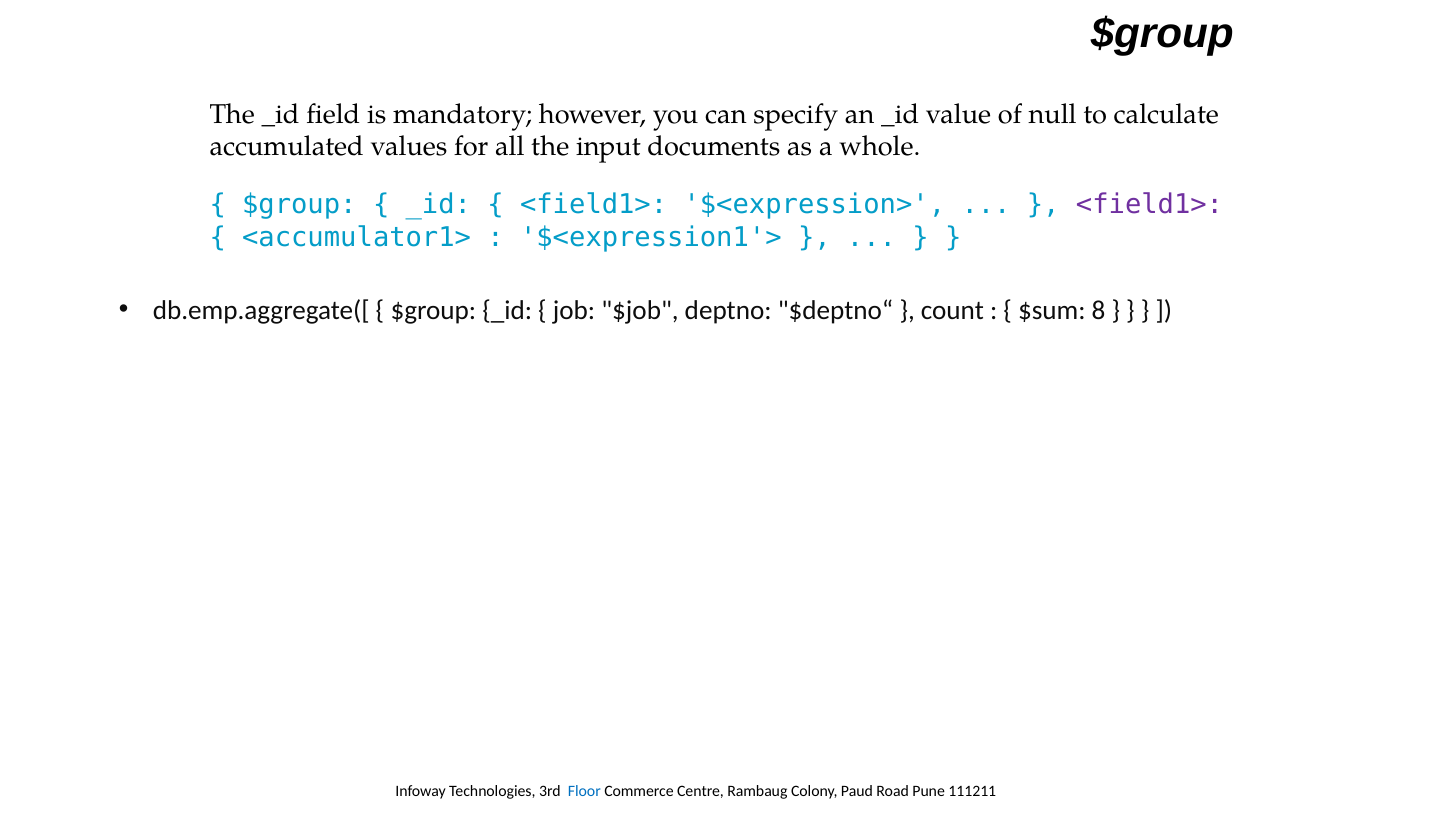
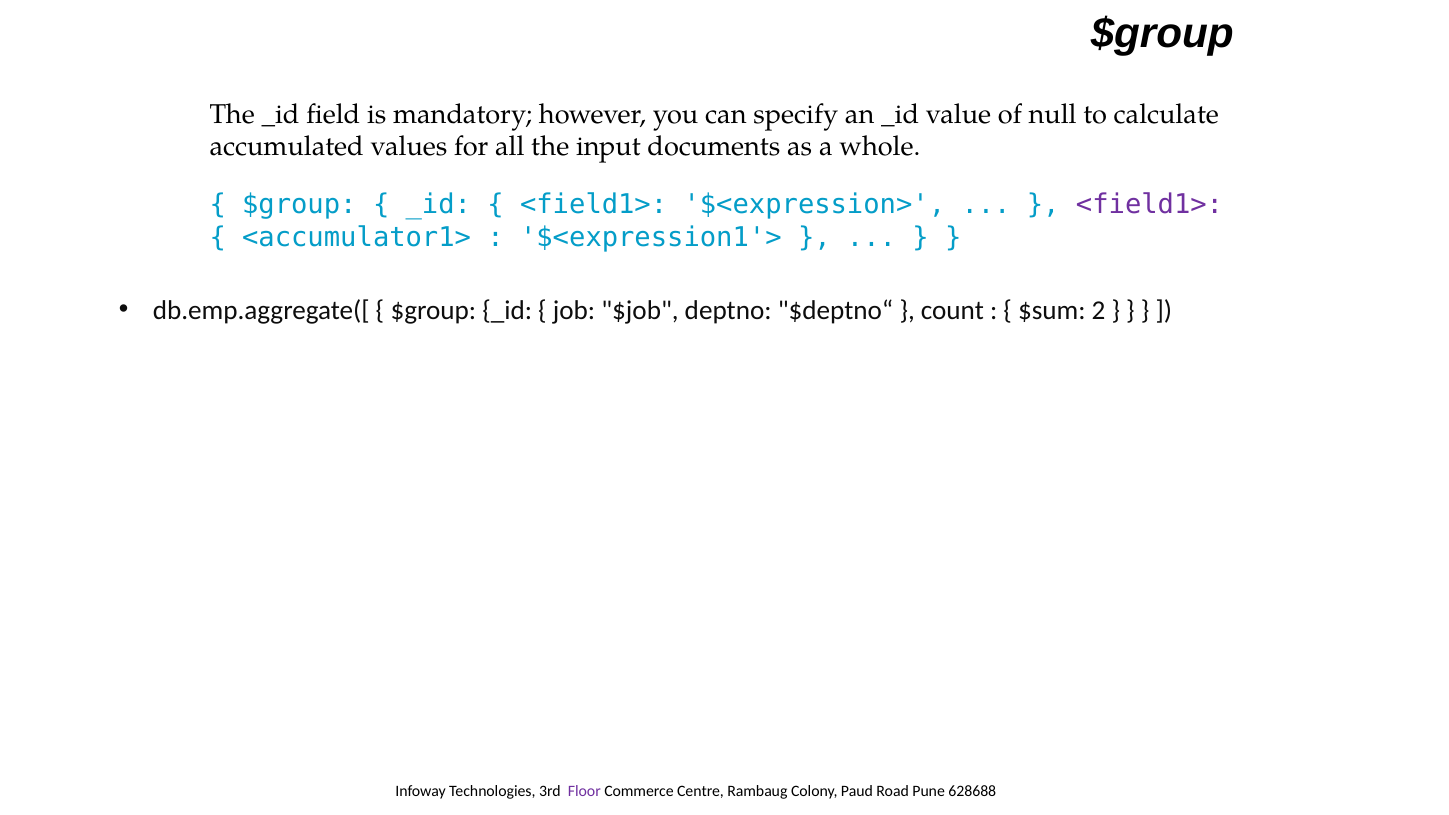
8: 8 -> 2 (1099, 310)
Floor colour: blue -> purple (584, 791)
111211: 111211 -> 628688 (972, 791)
